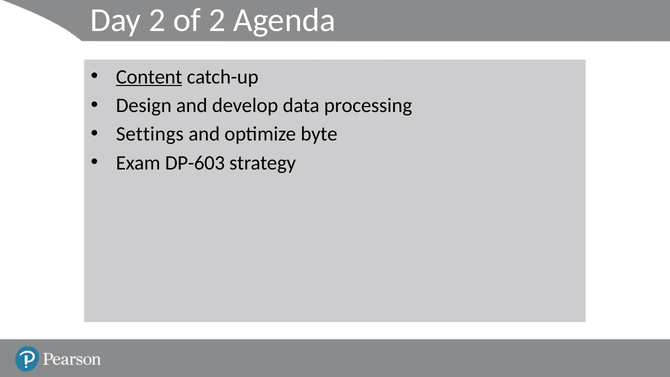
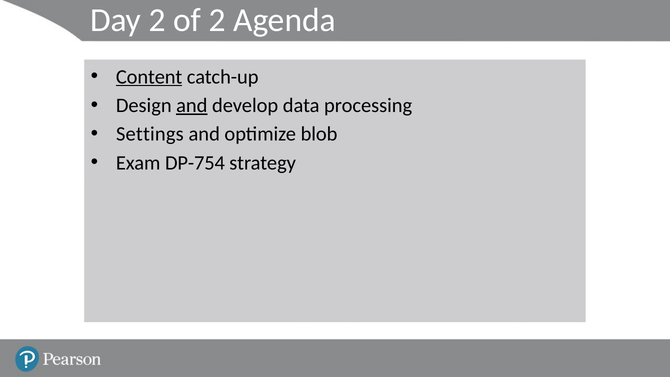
and underline: none -> present (192, 105)
byte: byte -> blob (319, 134)
DP-603: DP-603 -> DP-754 (195, 163)
